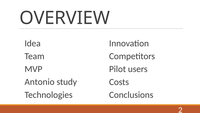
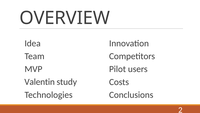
Antonio: Antonio -> Valentin (40, 82)
